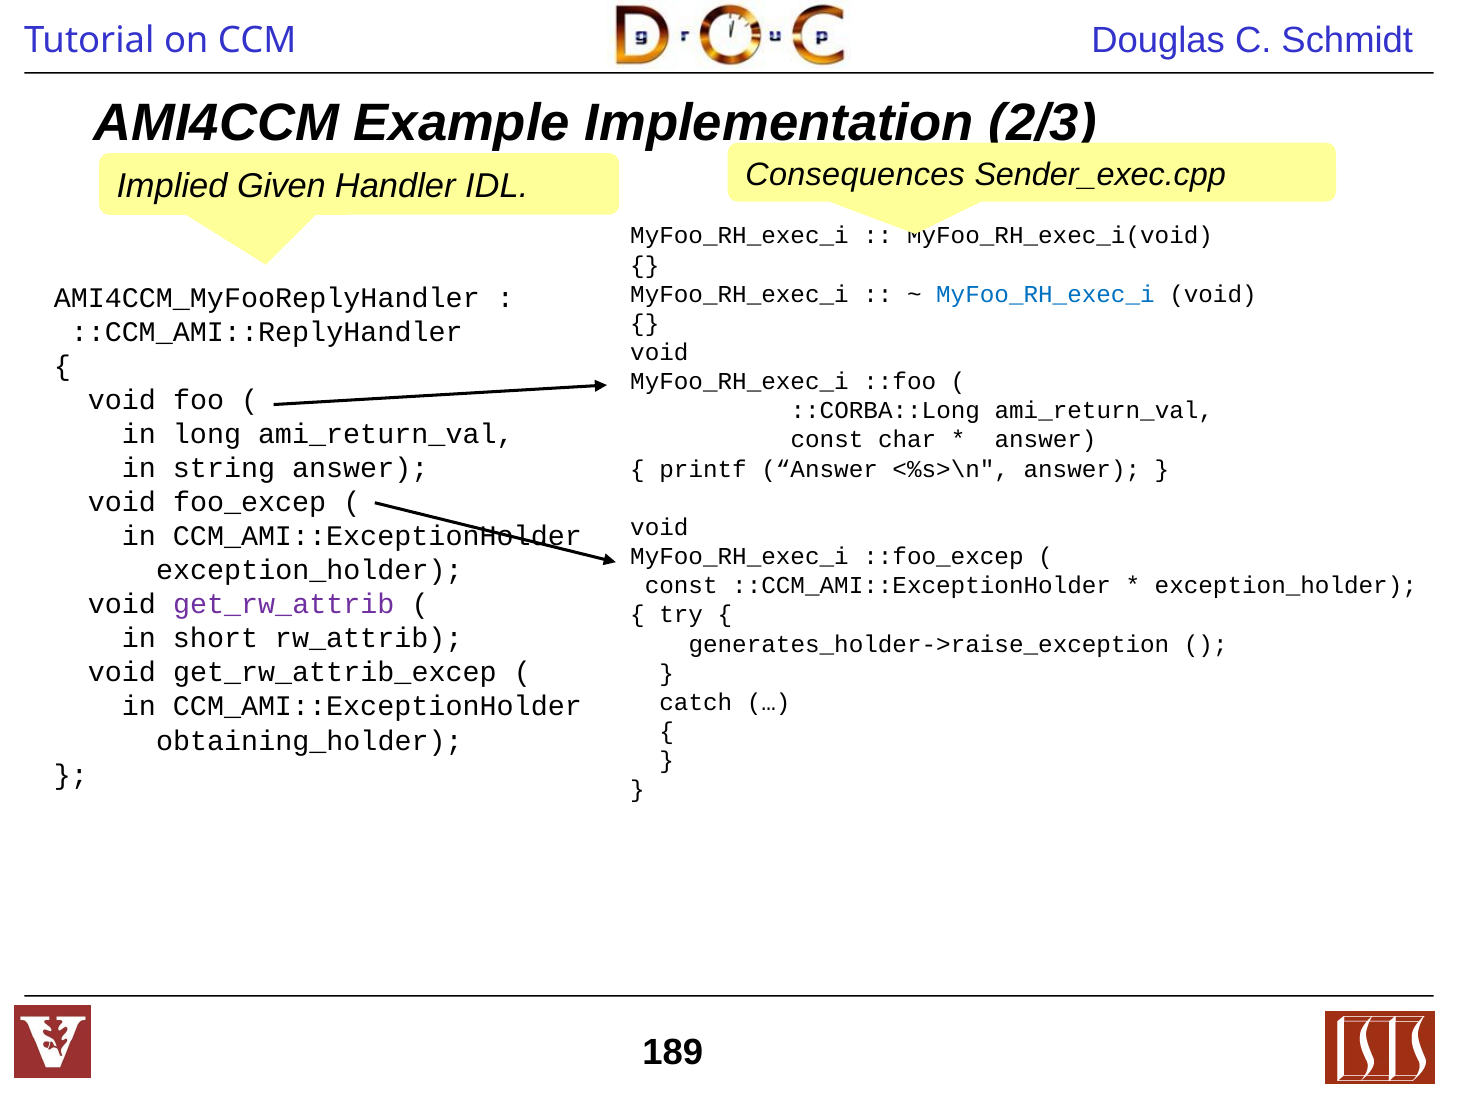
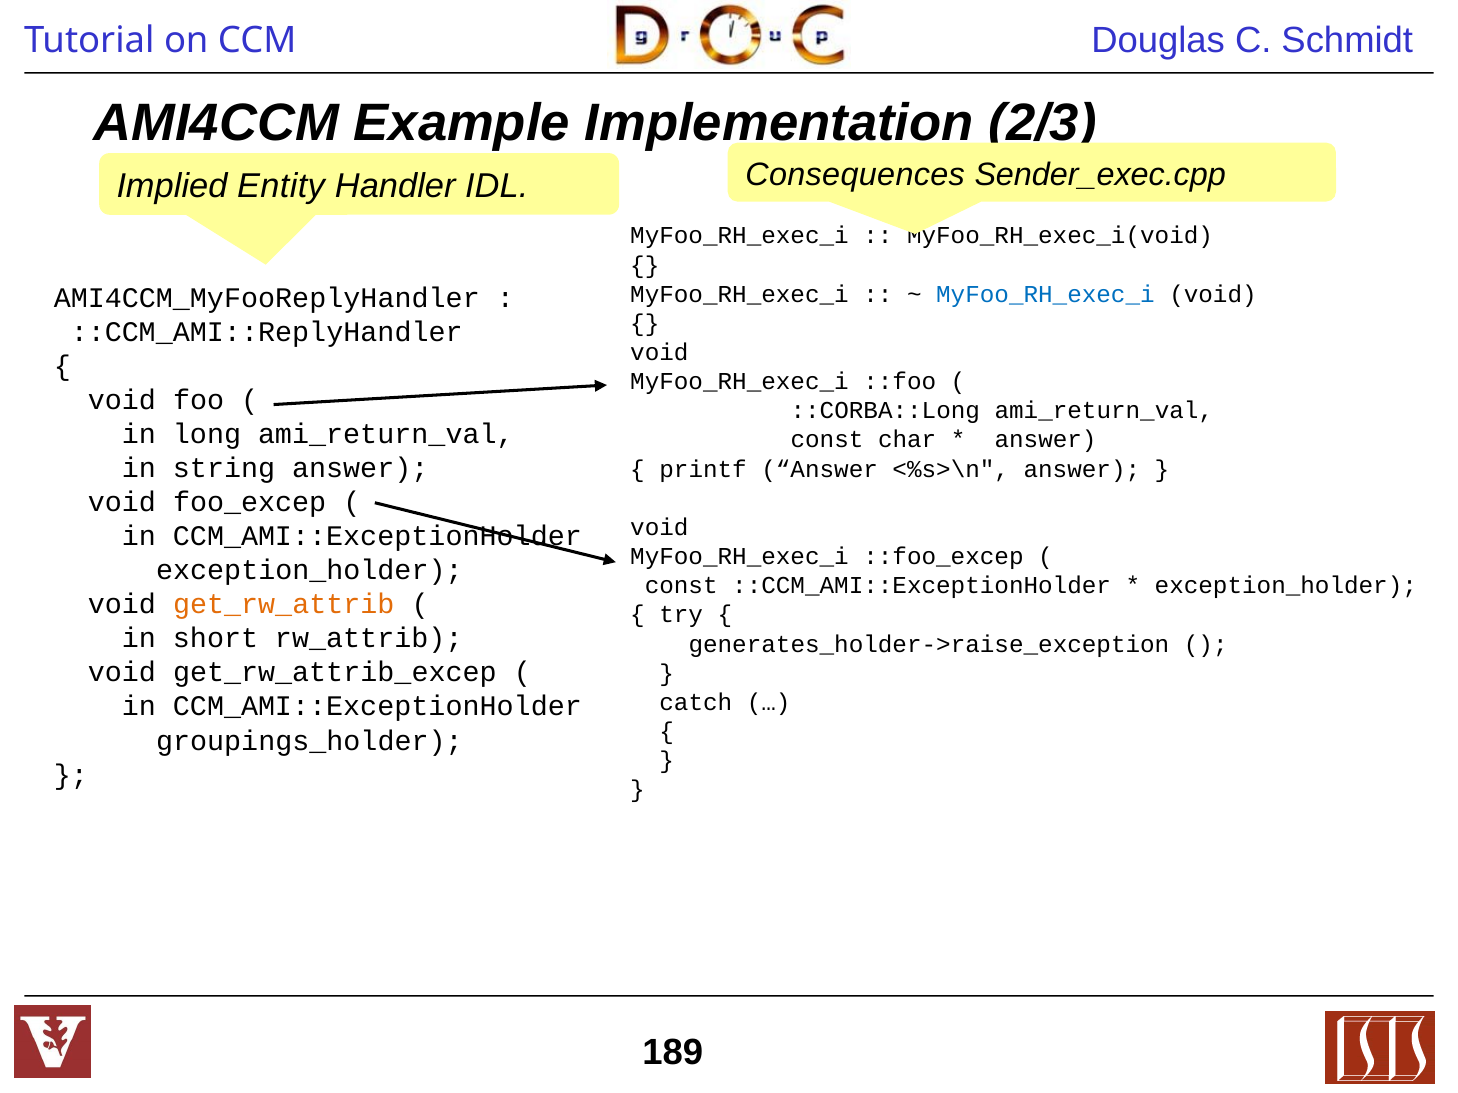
Given: Given -> Entity (281, 186)
get_rw_attrib colour: purple -> orange (284, 605)
obtaining_holder: obtaining_holder -> groupings_holder (309, 741)
